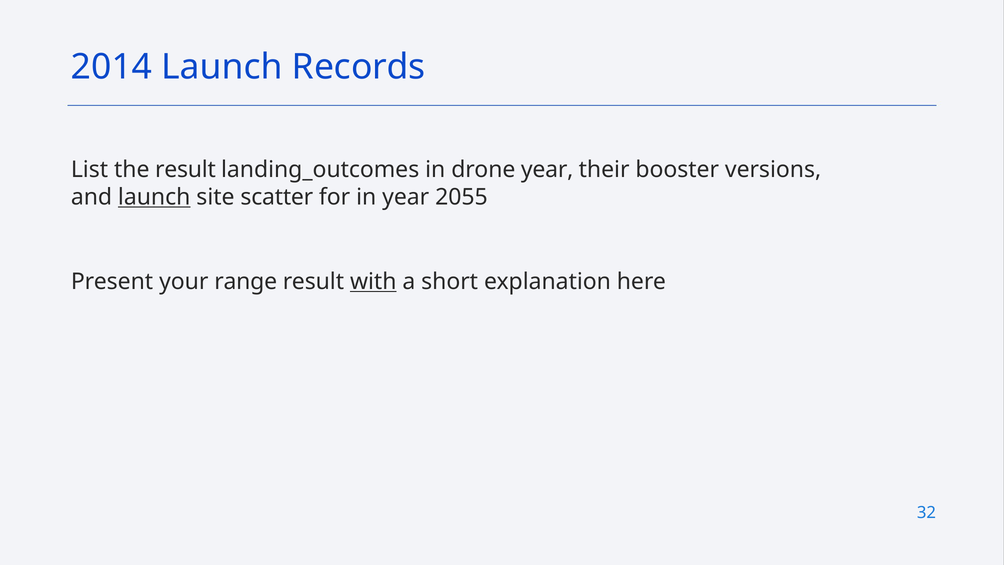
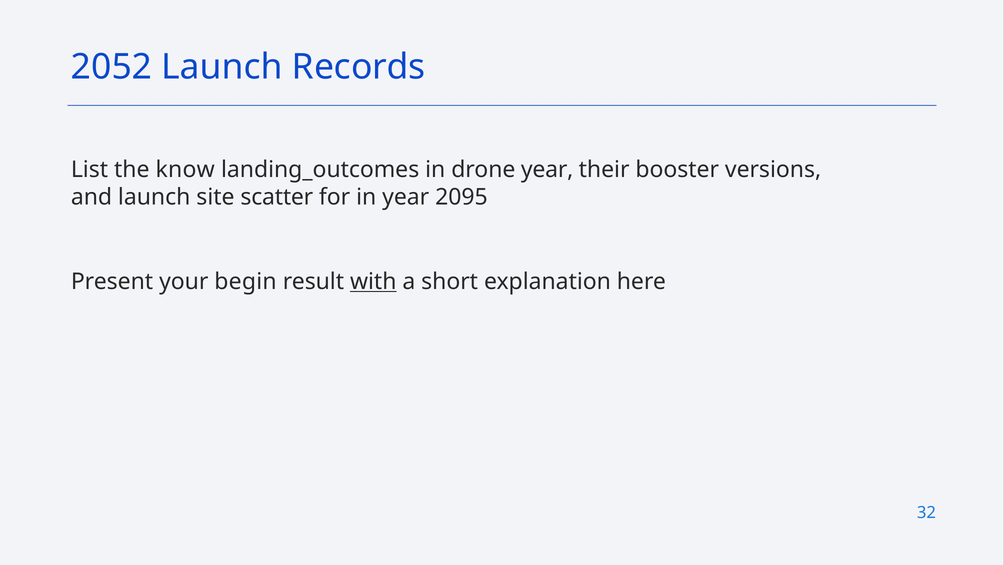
2014: 2014 -> 2052 (112, 67)
the result: result -> know (185, 169)
launch underline: present -> none (154, 197)
2055: 2055 -> 2095 (461, 197)
range: range -> begin (245, 281)
